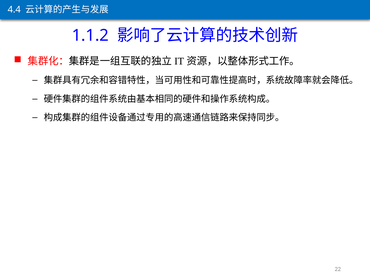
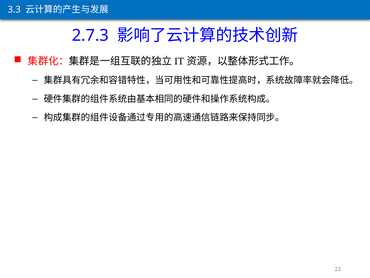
4.4: 4.4 -> 3.3 (14, 9)
1.1.2: 1.1.2 -> 2.7.3 (90, 35)
